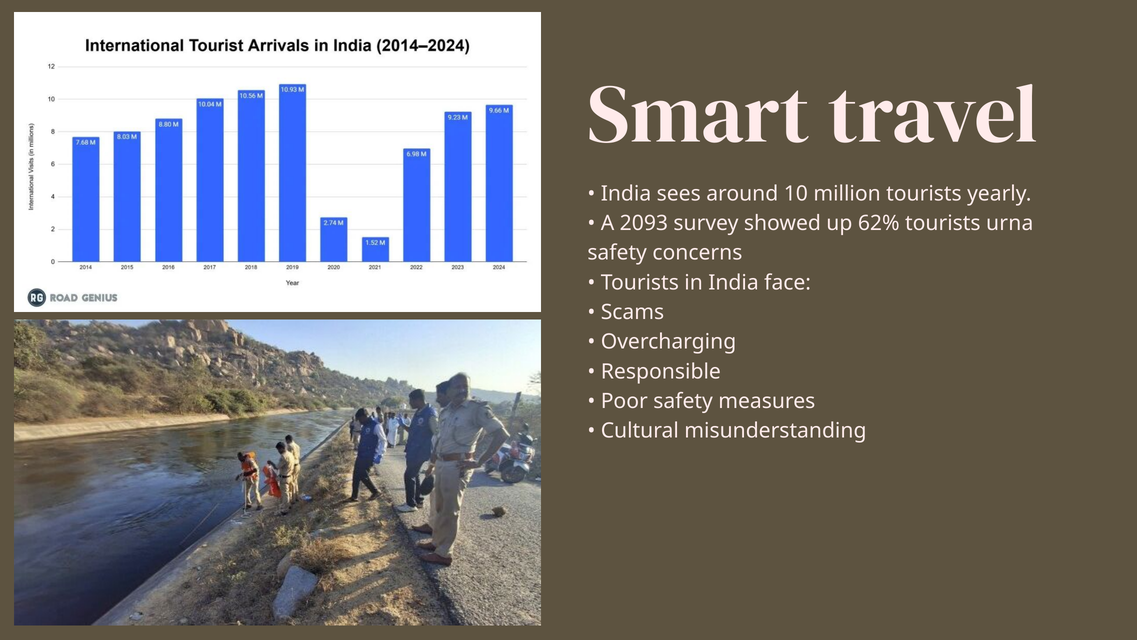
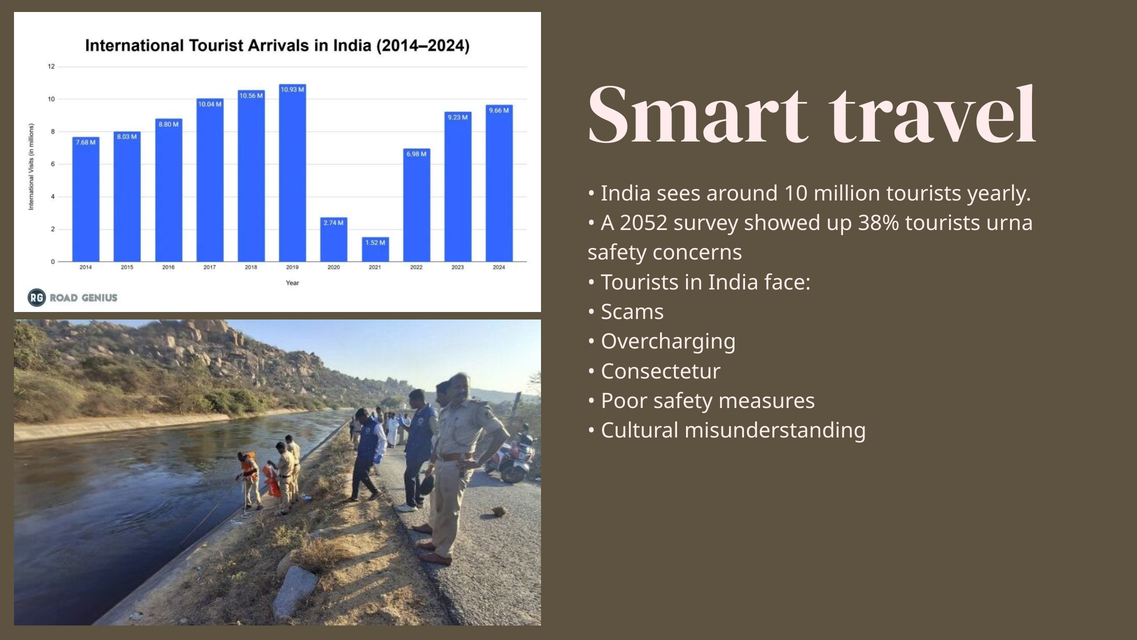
2093: 2093 -> 2052 (644, 223)
62%: 62% -> 38% (879, 223)
Responsible: Responsible -> Consectetur (661, 371)
